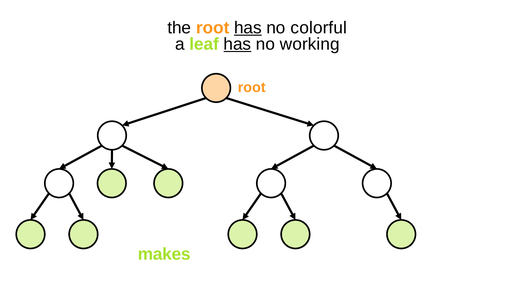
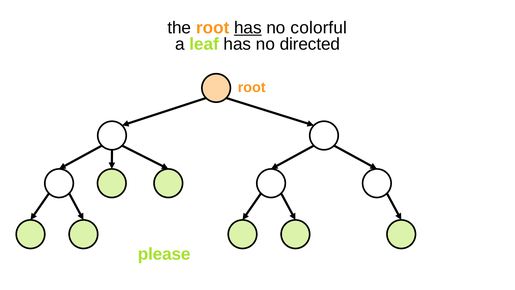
has underline: present -> none (237, 44)
working: working -> directed (310, 44)
makes: makes -> please (164, 254)
